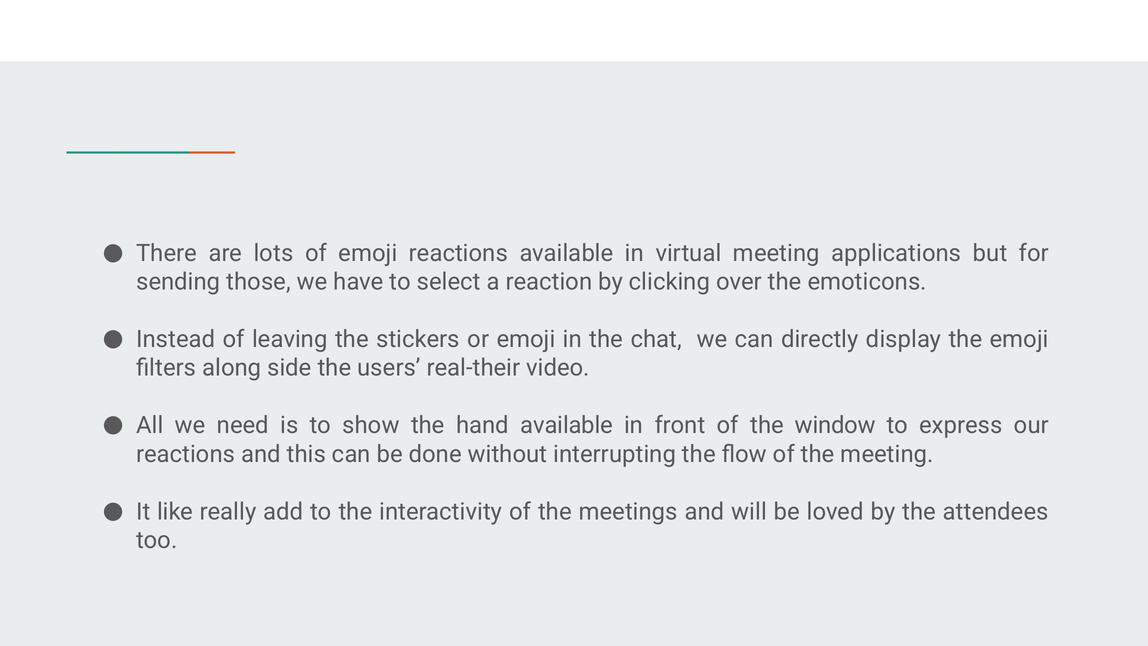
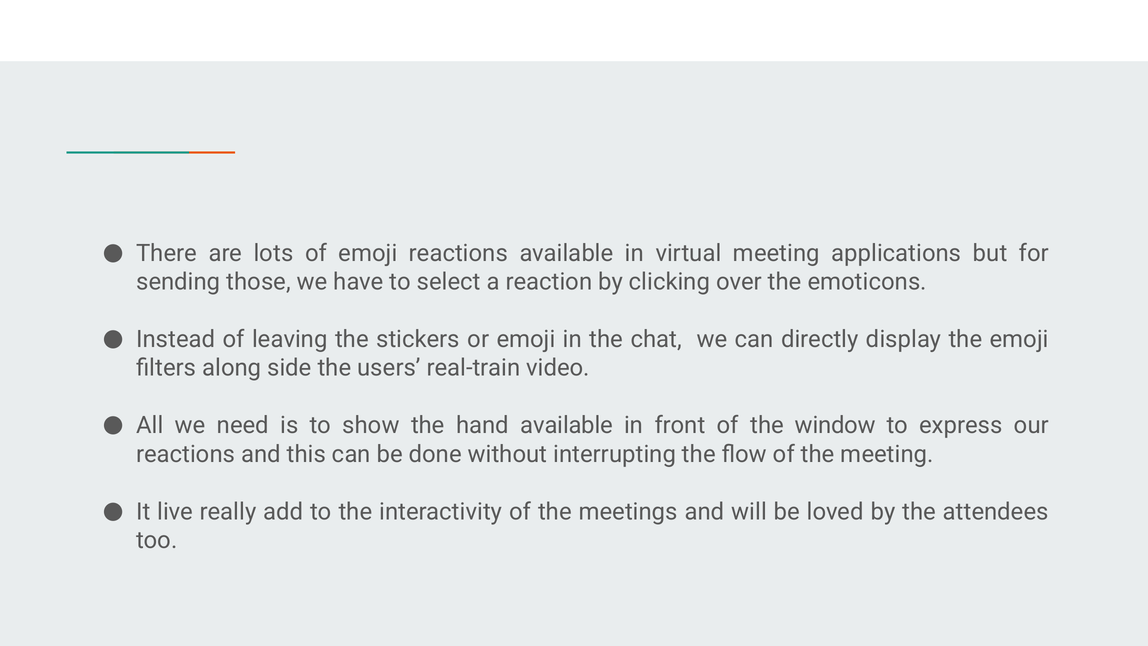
real-their: real-their -> real-train (473, 368)
like: like -> live (175, 511)
